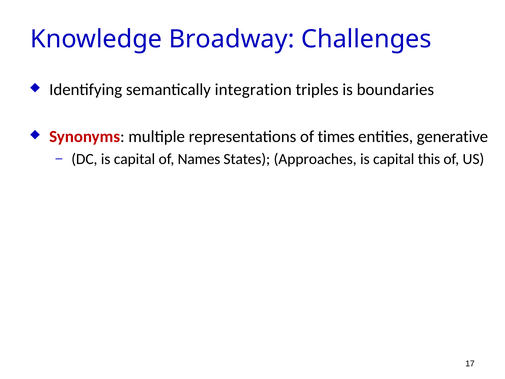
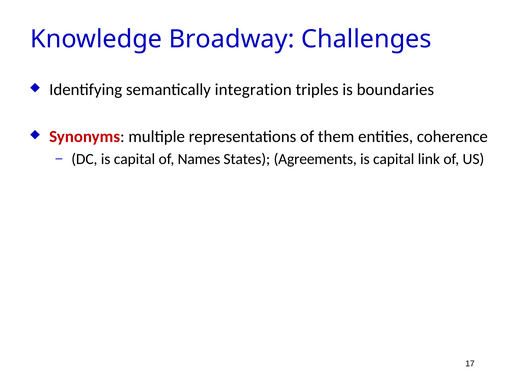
times: times -> them (336, 137)
generative: generative -> coherence (452, 137)
Approaches: Approaches -> Agreements (315, 159)
this: this -> link (429, 159)
